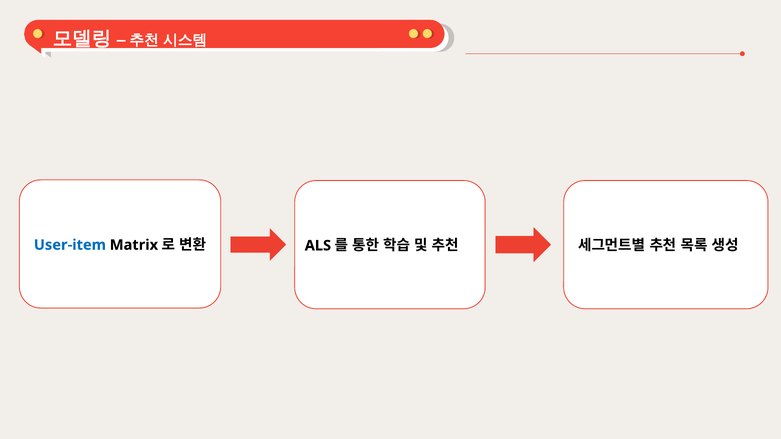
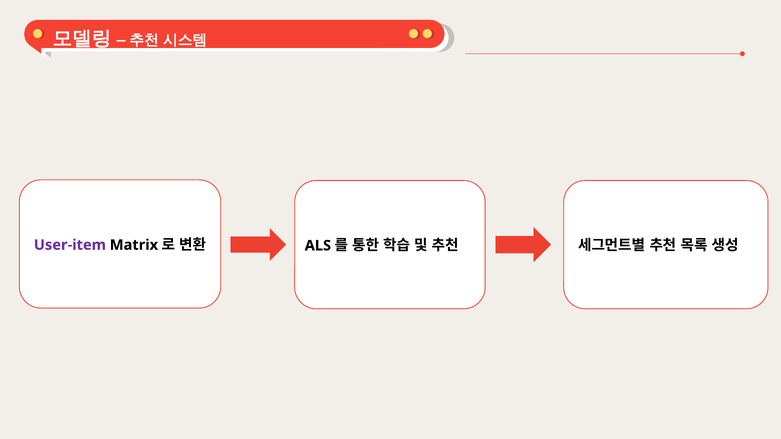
User-item colour: blue -> purple (70, 245)
